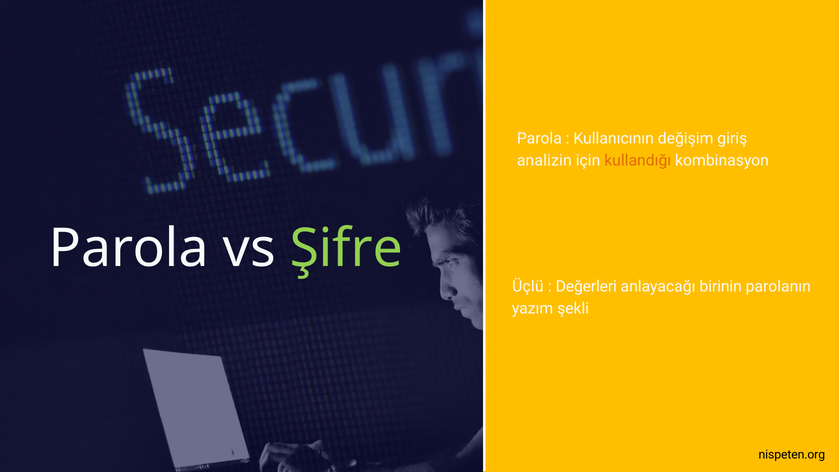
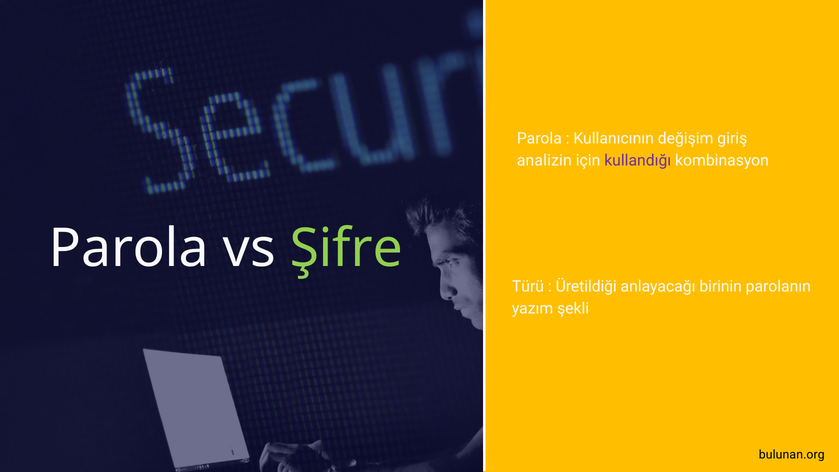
kullandığı colour: orange -> purple (638, 160)
Üçlü: Üçlü -> Türü (528, 286)
Değerleri: Değerleri -> Üretildiği (586, 286)
nispeten.org: nispeten.org -> bulunan.org (792, 455)
